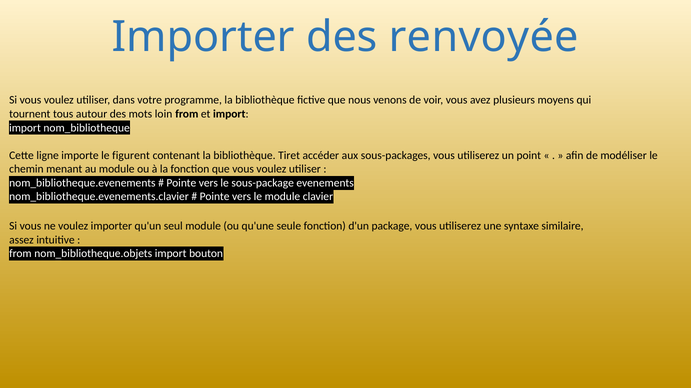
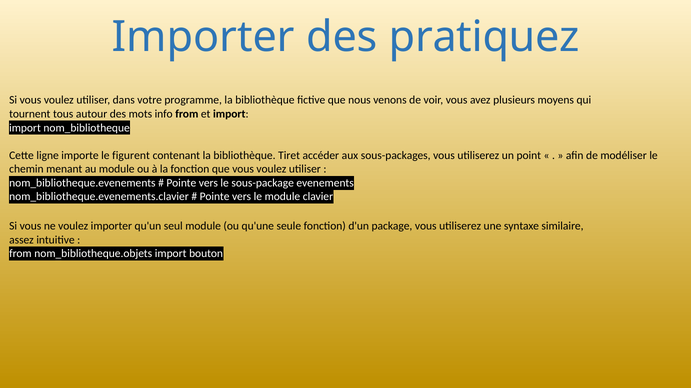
renvoyée: renvoyée -> pratiquez (484, 37)
loin: loin -> info (164, 114)
